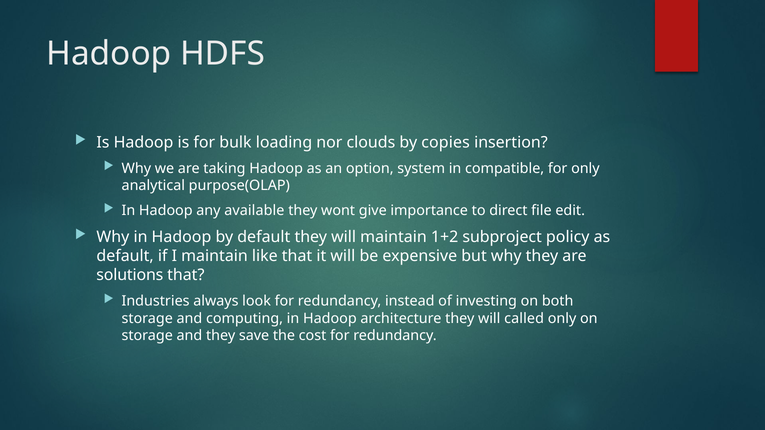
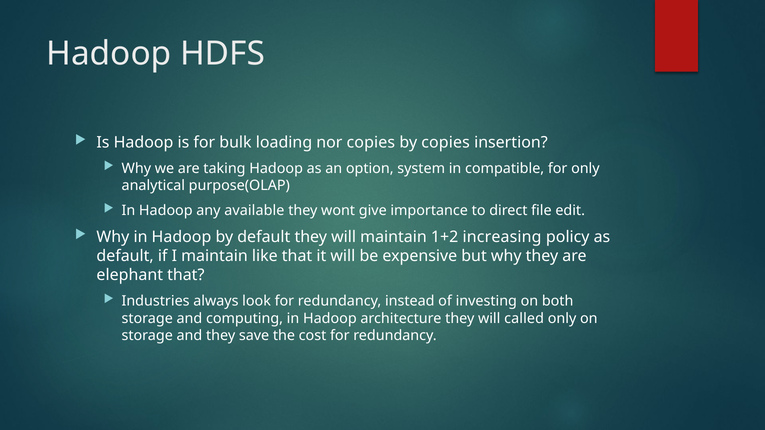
nor clouds: clouds -> copies (371, 142)
subproject: subproject -> increasing (502, 237)
solutions: solutions -> elephant (130, 275)
